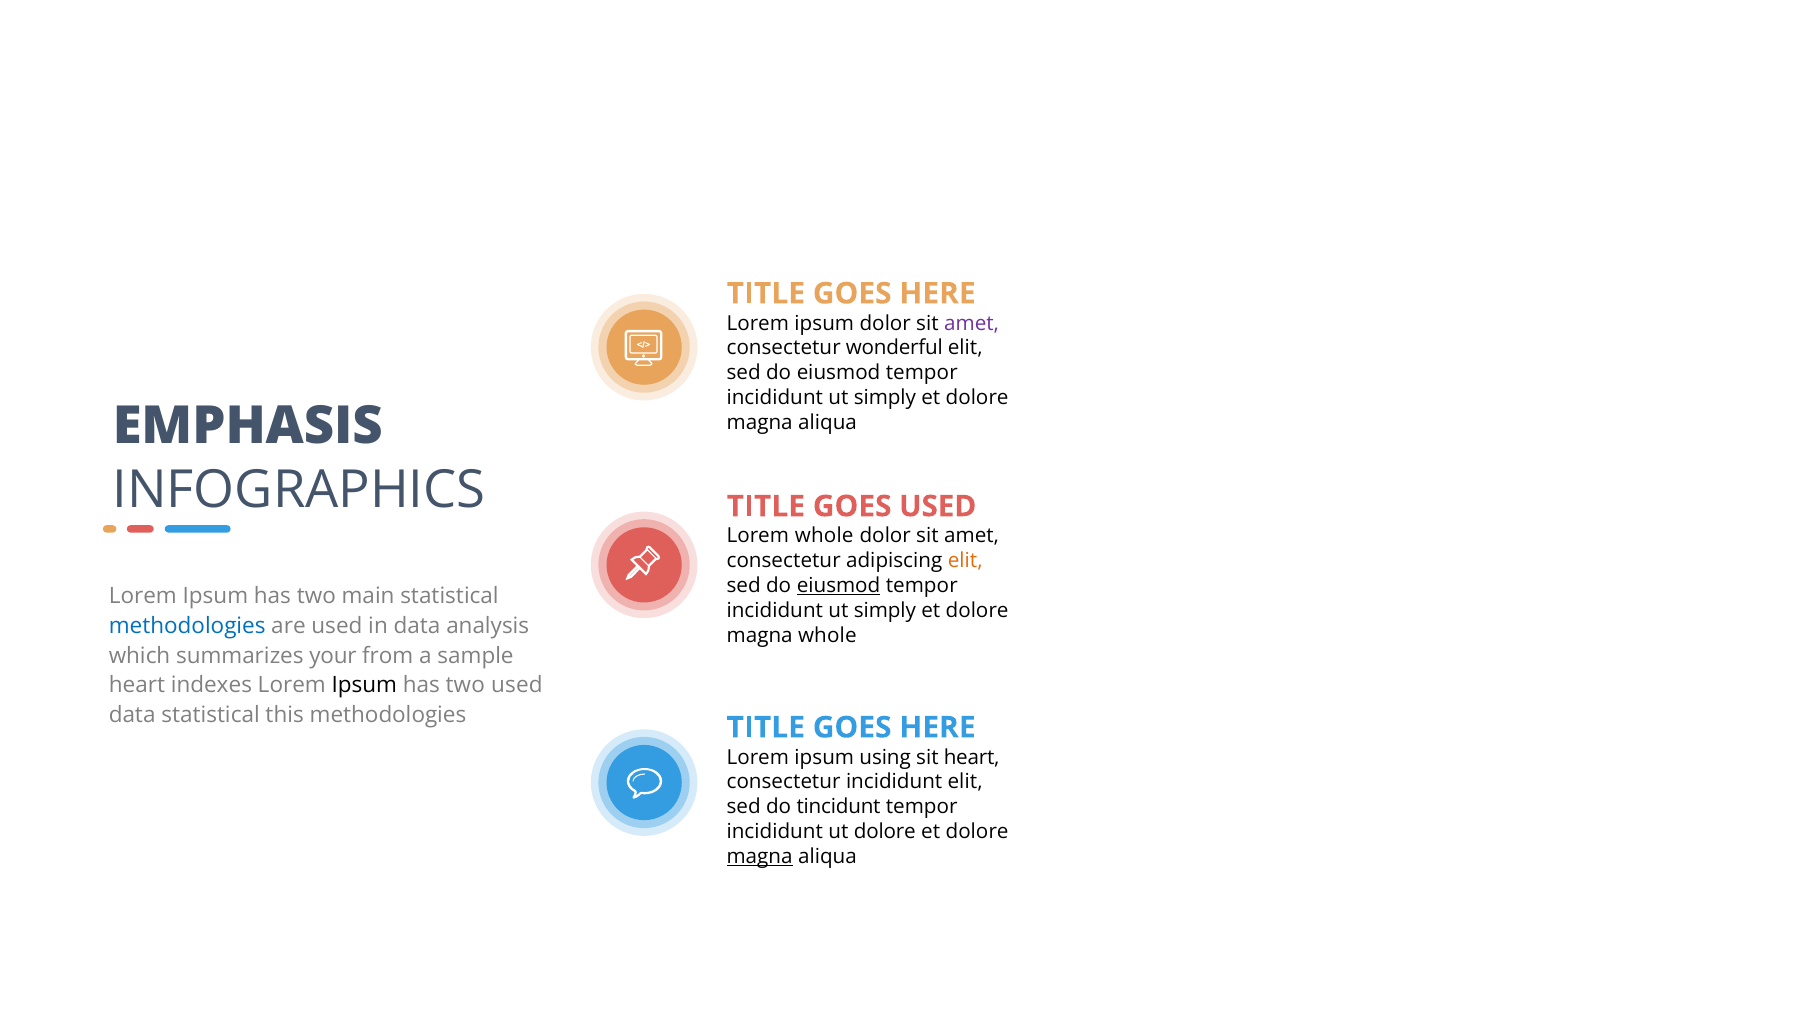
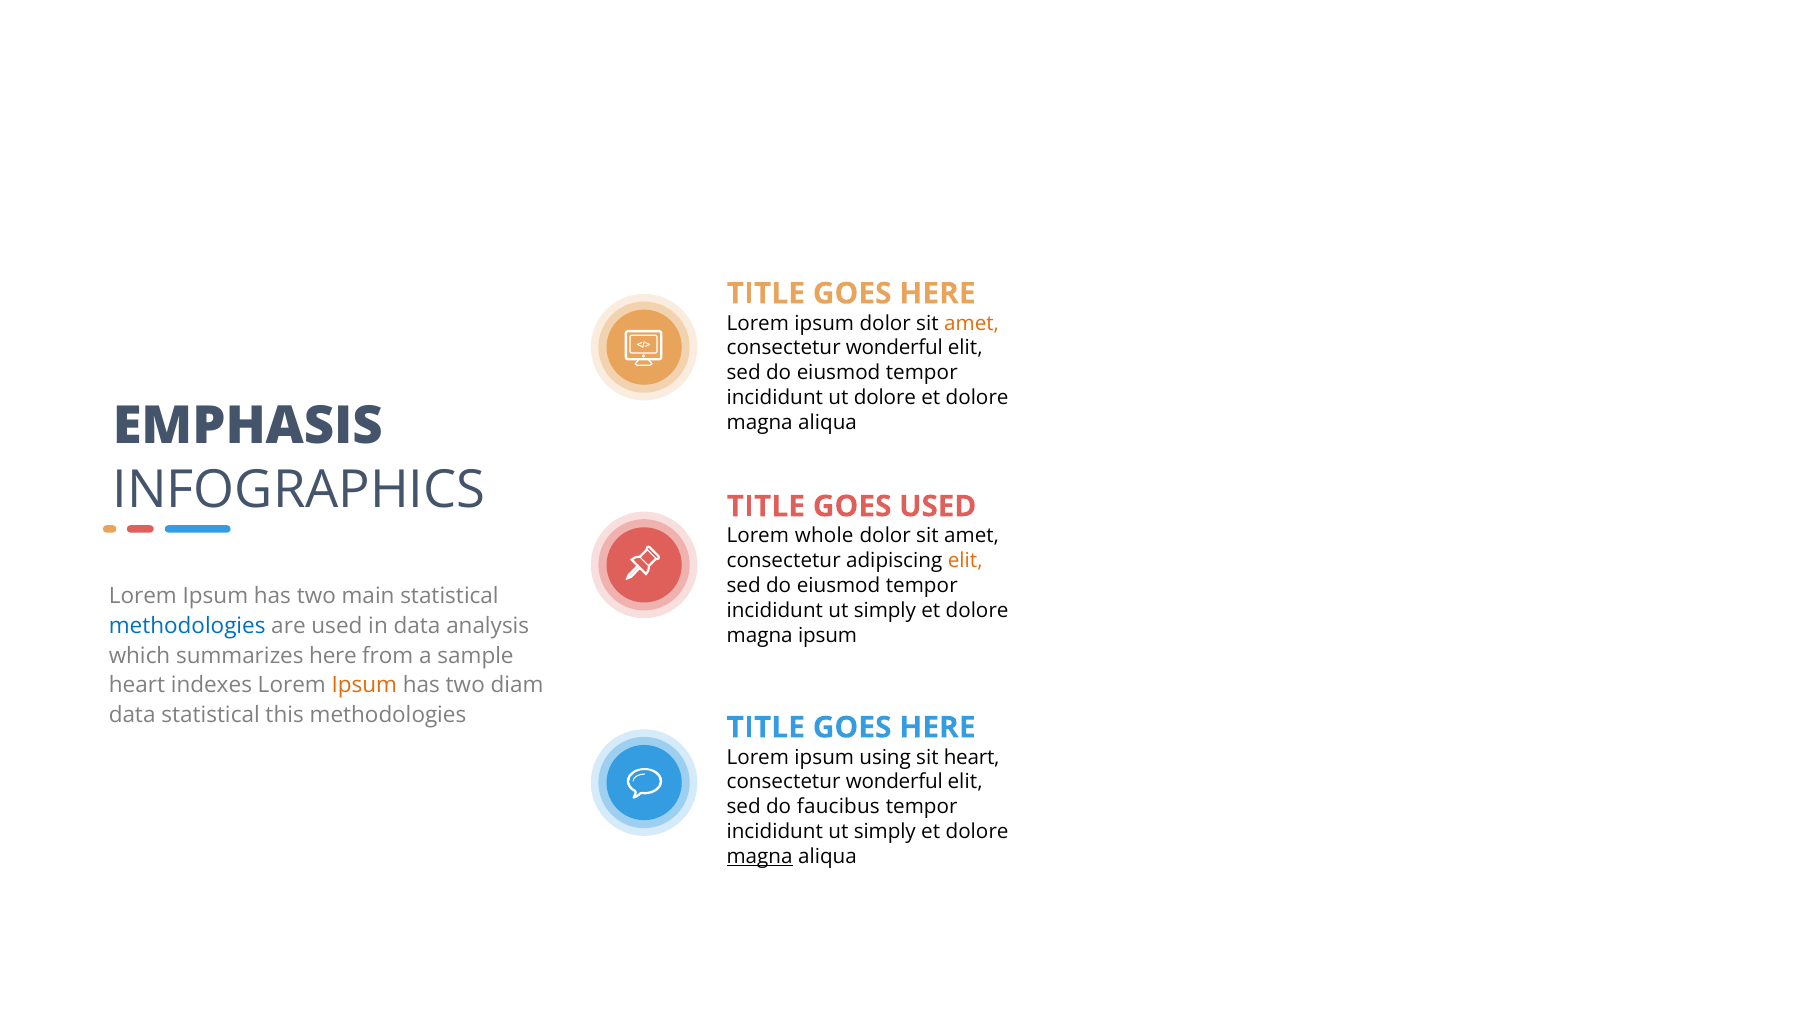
amet colour: purple -> orange (972, 324)
simply: simply -> dolore (885, 398)
eiusmod underline: present -> none (839, 586)
magna whole: whole -> ipsum (828, 636)
summarizes your: your -> here (333, 656)
Ipsum colour: black -> orange (364, 686)
two used: used -> diam (517, 686)
incididunt: incididunt -> wonderful (894, 783)
tincidunt: tincidunt -> faucibus (838, 807)
dolore: dolore -> simply (885, 832)
